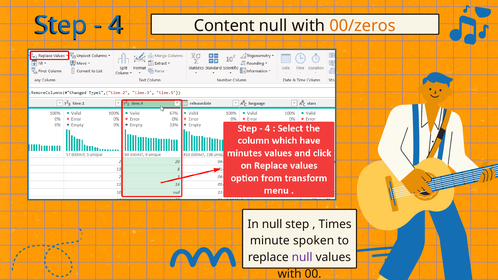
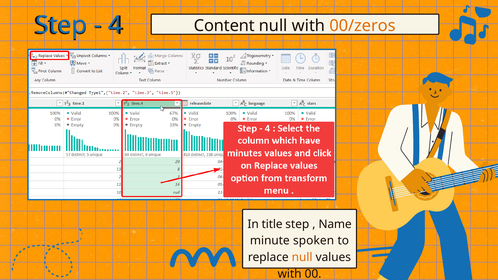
In null: null -> title (272, 224)
Times: Times -> Name (335, 224)
null colour: purple -> orange (302, 257)
